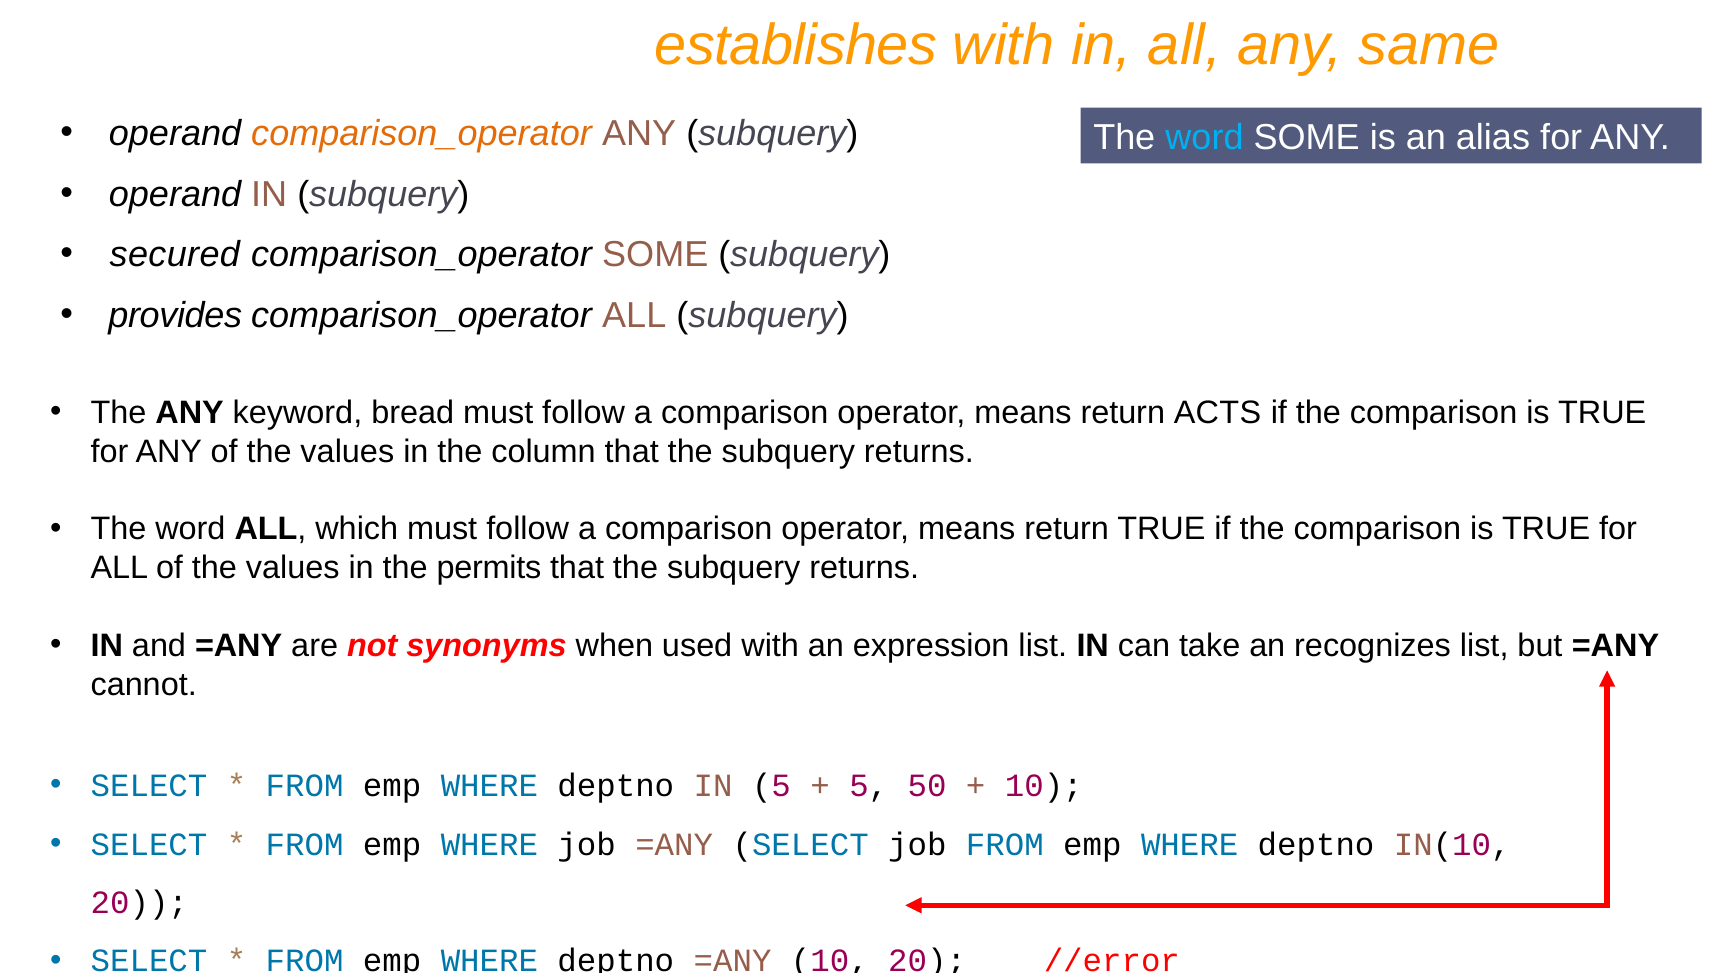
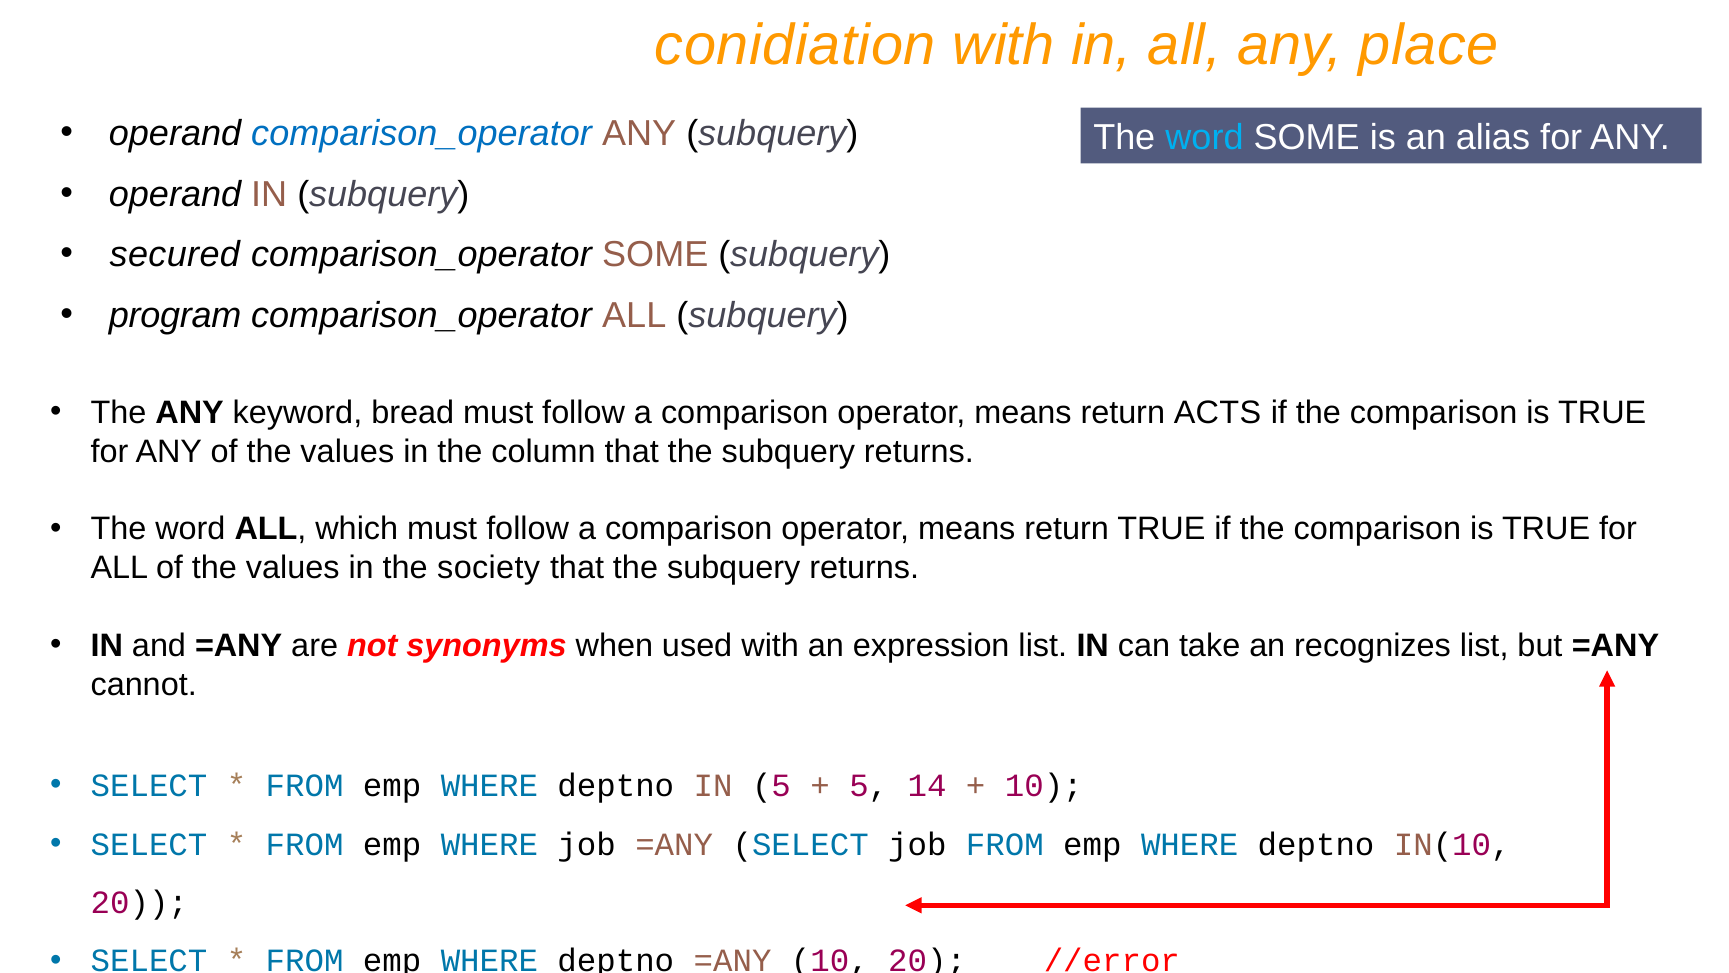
establishes: establishes -> conidiation (795, 45)
same: same -> place (1429, 45)
comparison_operator colour: orange -> blue (422, 134)
provides: provides -> program (175, 315)
permits: permits -> society (489, 568)
50: 50 -> 14 (927, 786)
